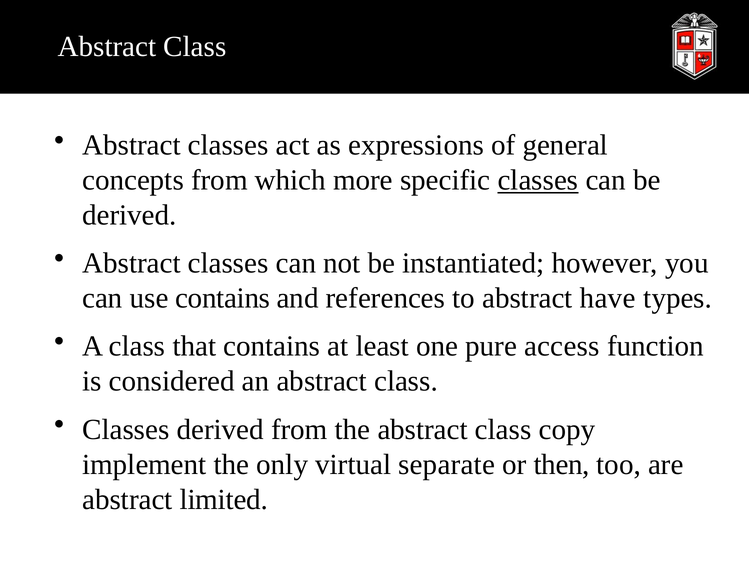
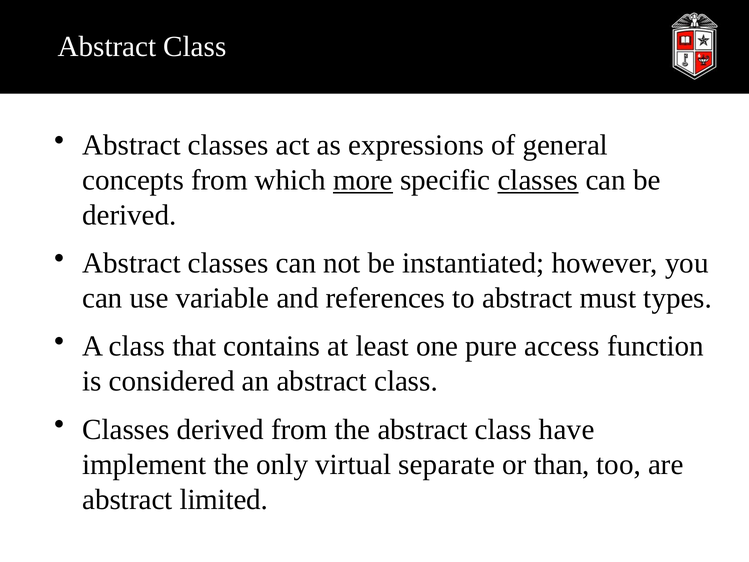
more underline: none -> present (363, 180)
use contains: contains -> variable (223, 298)
have: have -> must (608, 298)
copy: copy -> have (567, 429)
then: then -> than (562, 464)
